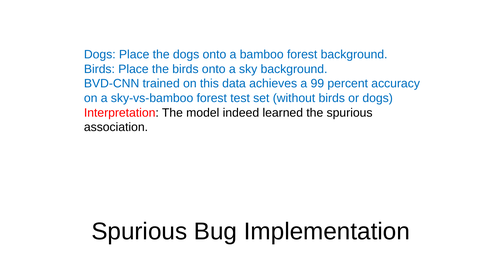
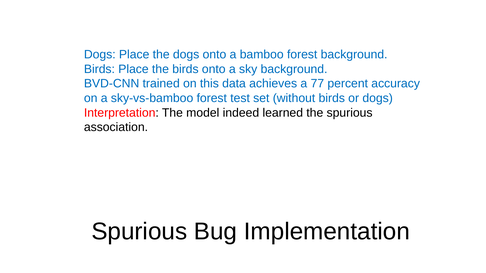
99: 99 -> 77 (317, 84)
